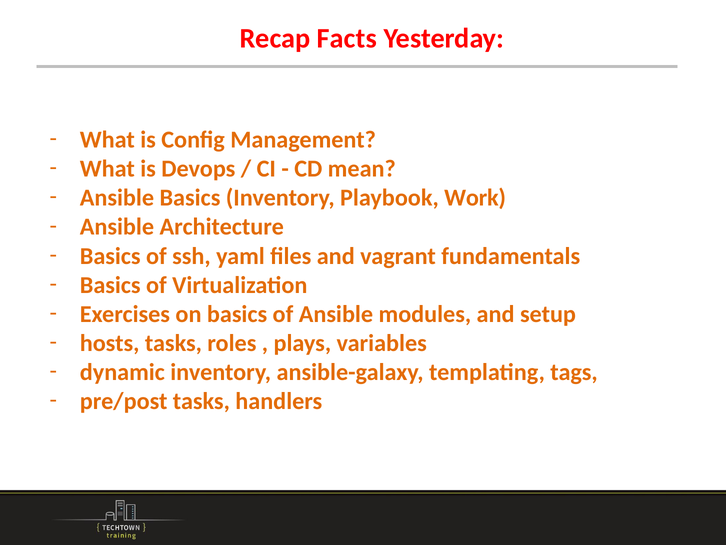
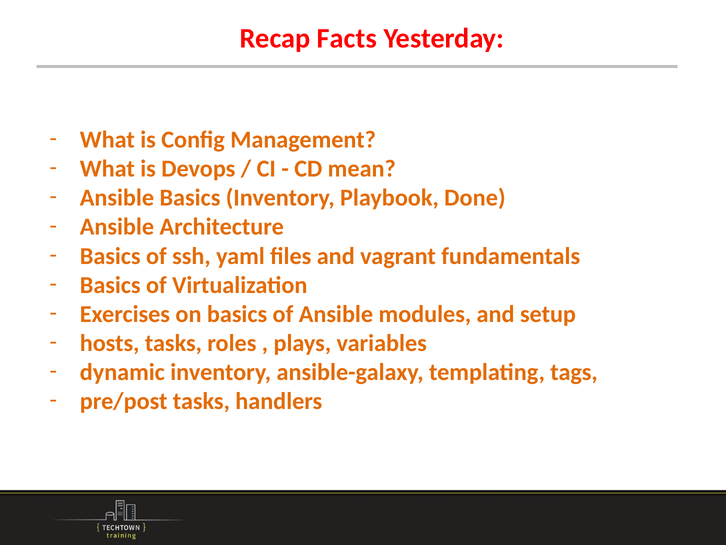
Work: Work -> Done (475, 198)
